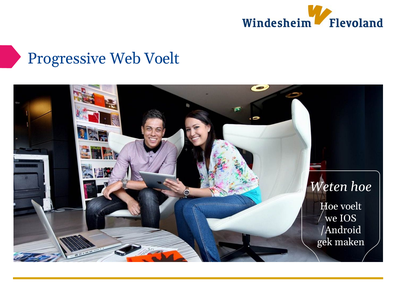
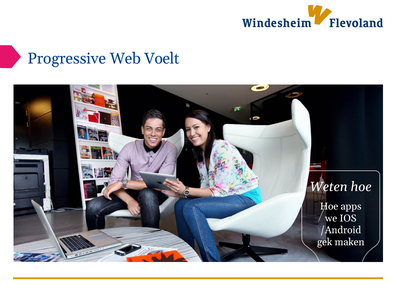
Hoe voelt: voelt -> apps (351, 206)
